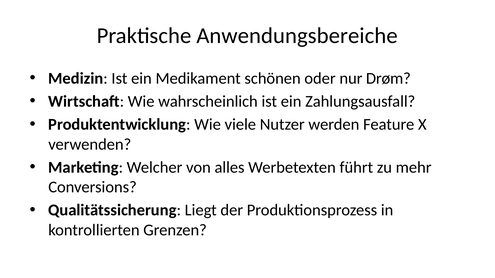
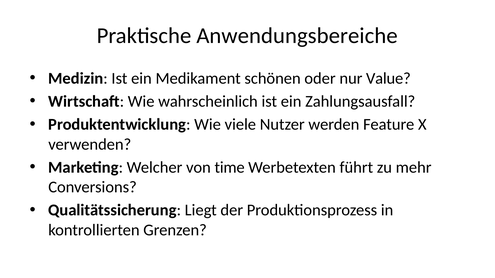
Drøm: Drøm -> Value (388, 79)
alles: alles -> time (230, 168)
